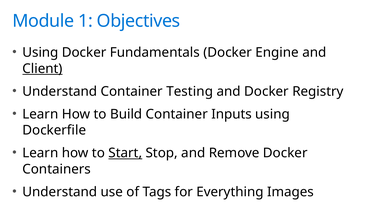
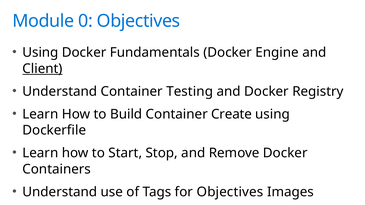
1: 1 -> 0 (86, 21)
Inputs: Inputs -> Create (232, 114)
Start underline: present -> none (125, 153)
for Everything: Everything -> Objectives (230, 192)
